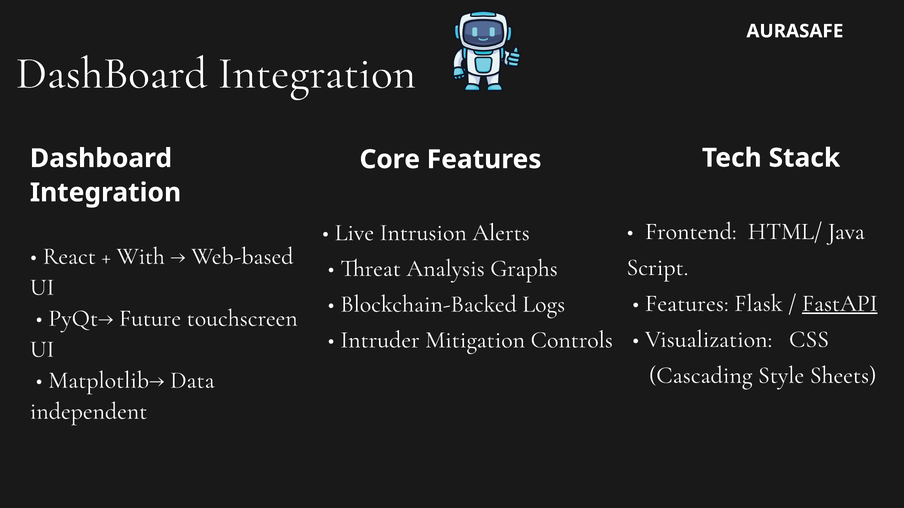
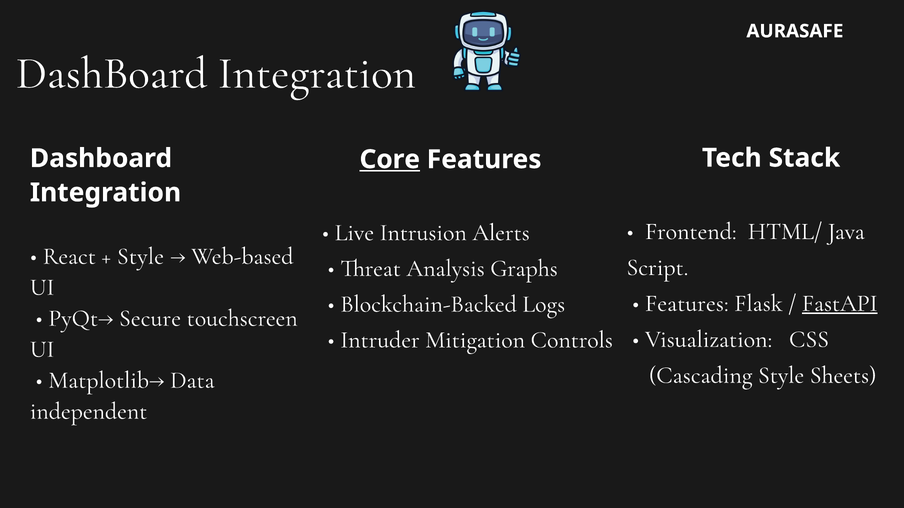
Core underline: none -> present (390, 160)
With: With -> Style (140, 256)
Future: Future -> Secure (150, 318)
